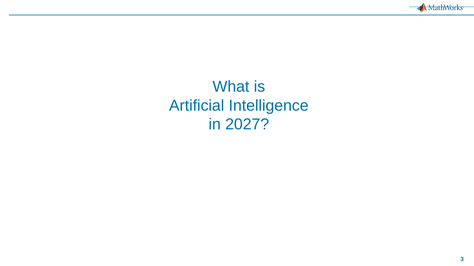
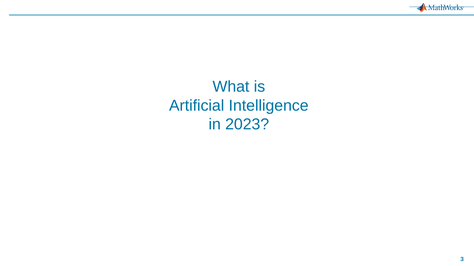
2027: 2027 -> 2023 (247, 125)
